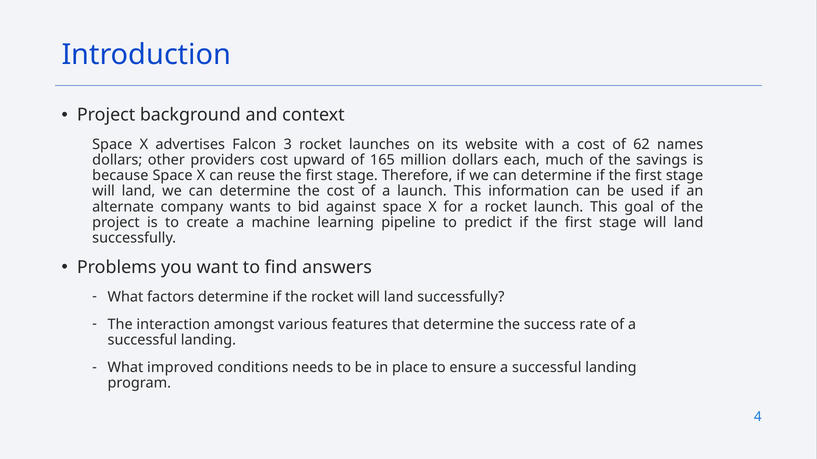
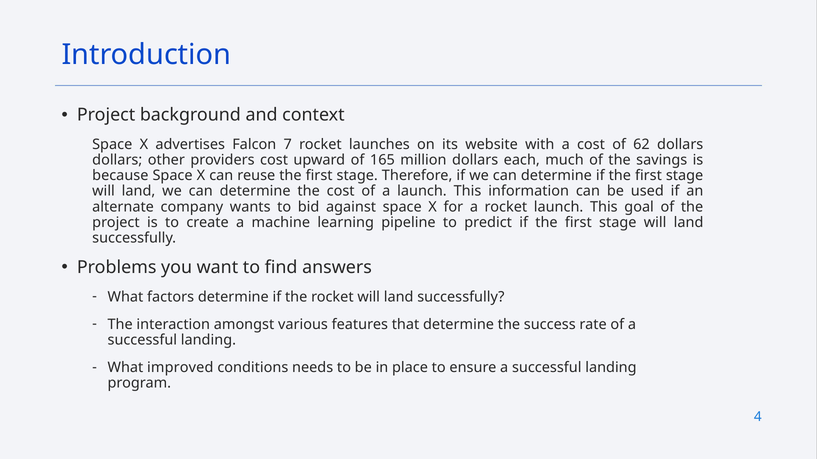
3: 3 -> 7 (288, 145)
62 names: names -> dollars (680, 145)
